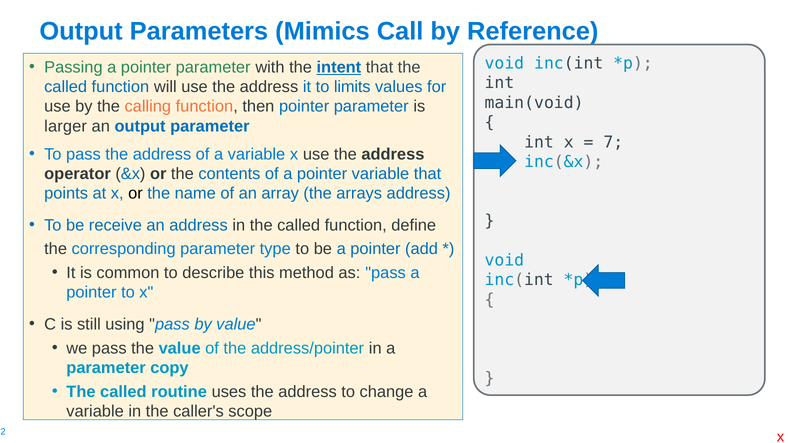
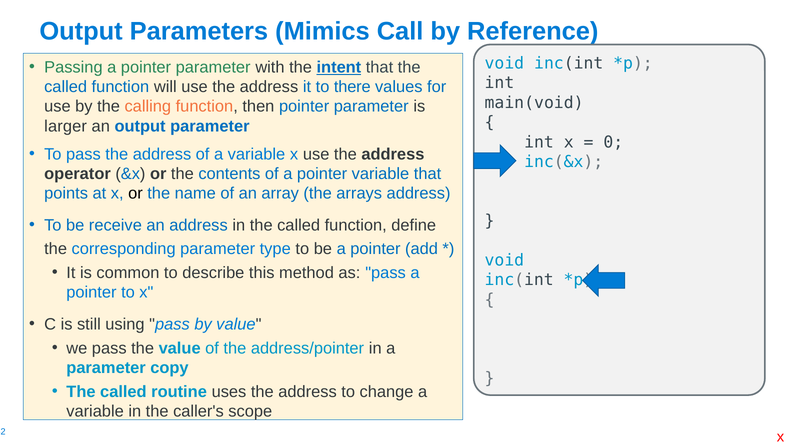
limits: limits -> there (352, 87)
7: 7 -> 0 (613, 142)
